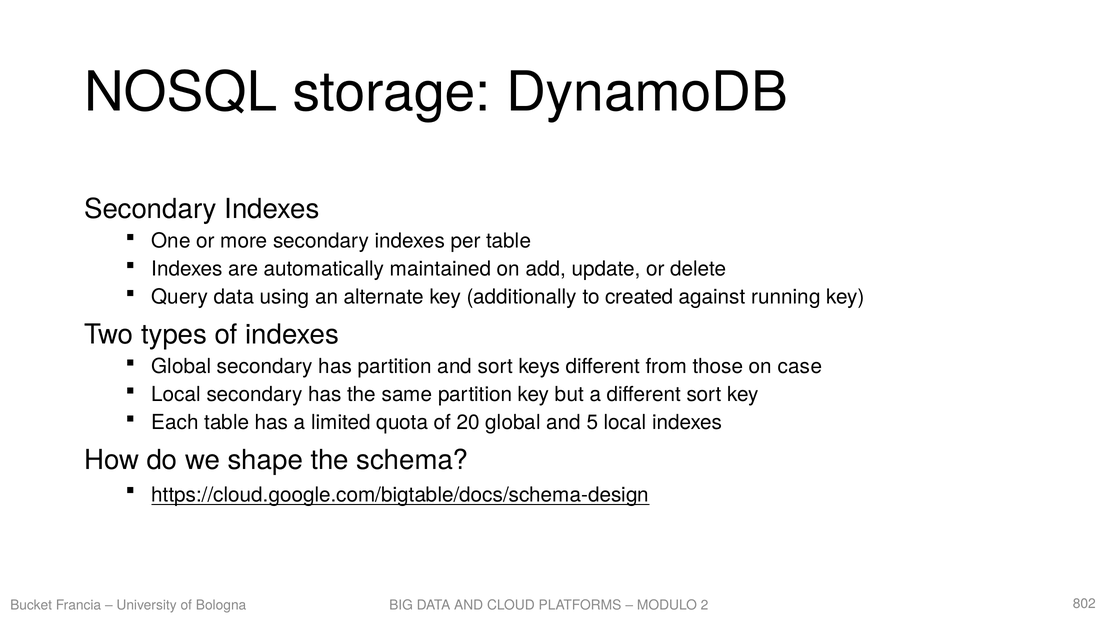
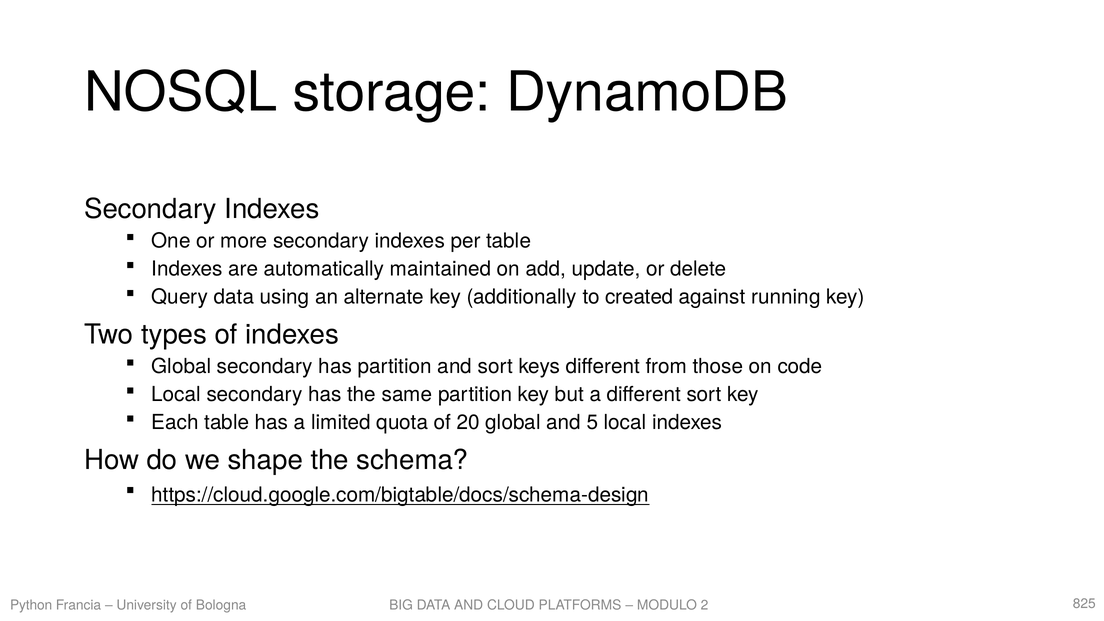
case: case -> code (800, 366)
Bucket: Bucket -> Python (31, 605)
802: 802 -> 825 (1084, 604)
